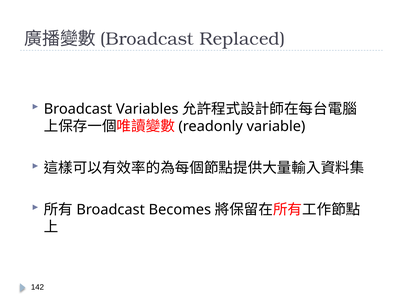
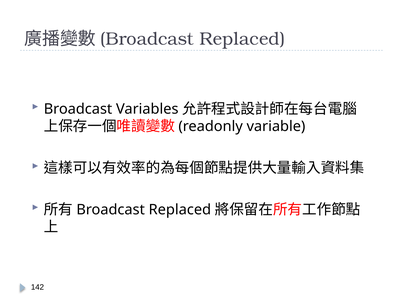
Broadcast Becomes: Becomes -> Replaced (180, 210)
